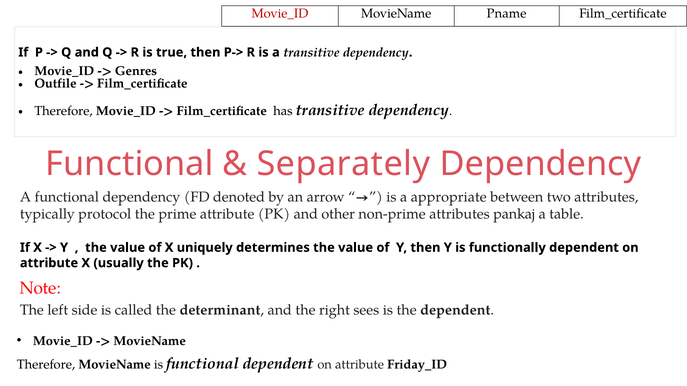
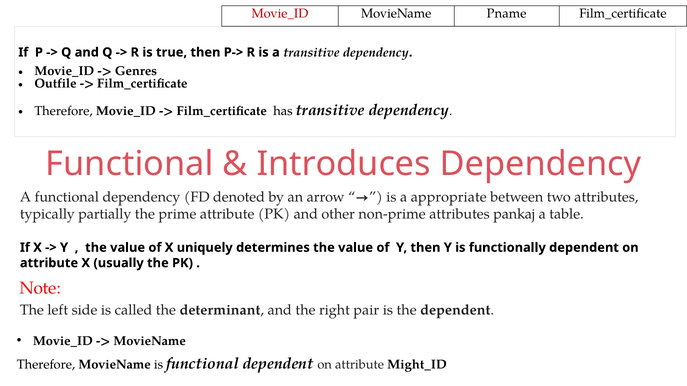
Separately: Separately -> Introduces (344, 164)
protocol: protocol -> partially (105, 214)
sees: sees -> pair (366, 311)
Friday_ID: Friday_ID -> Might_ID (417, 365)
